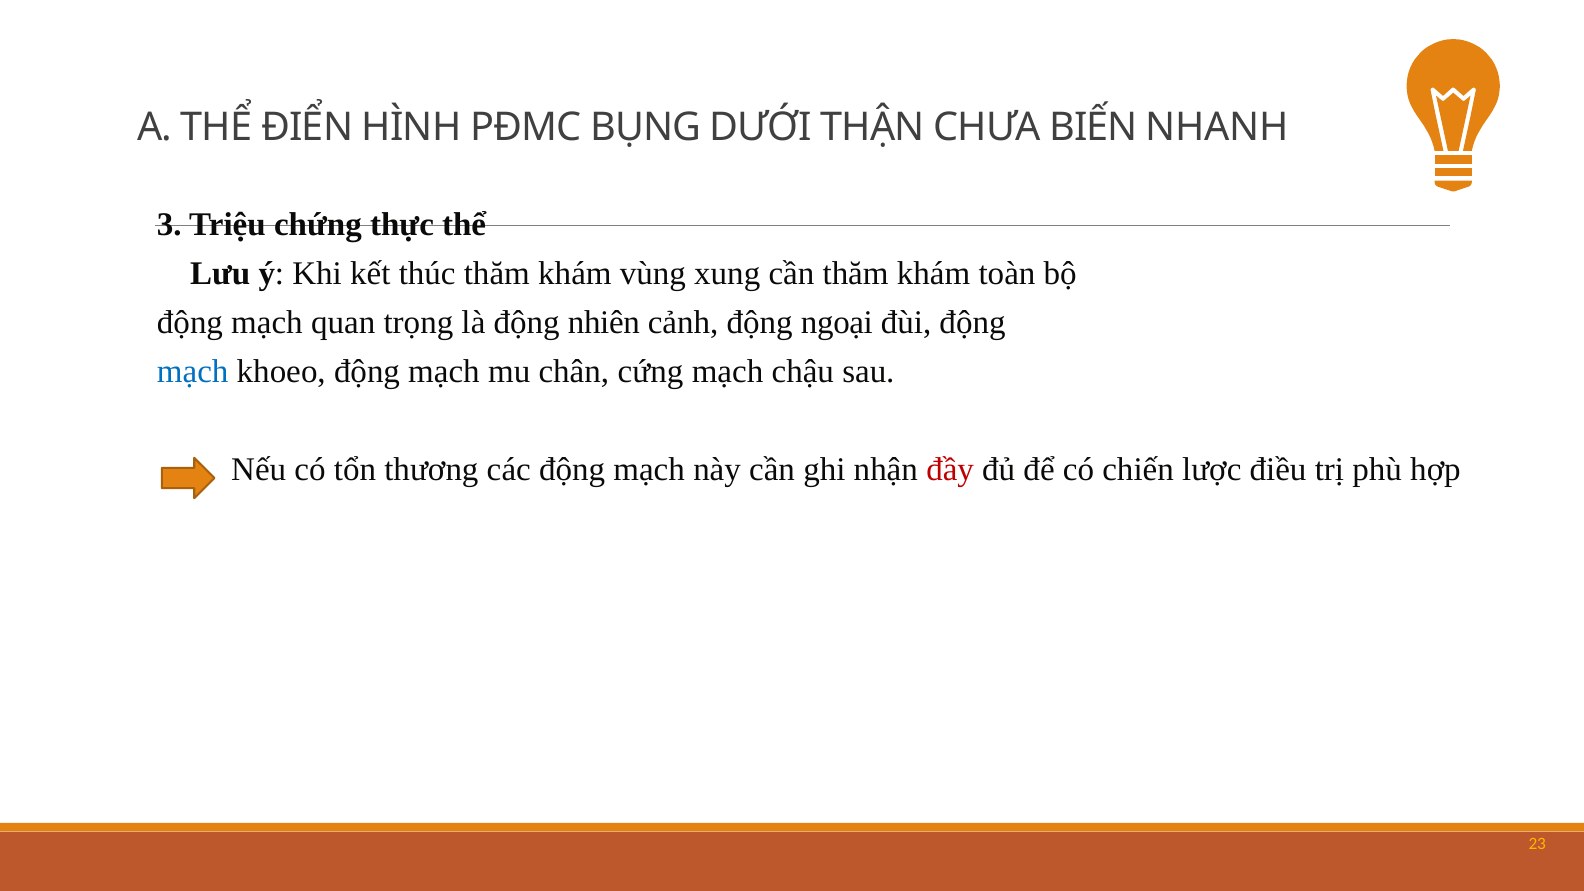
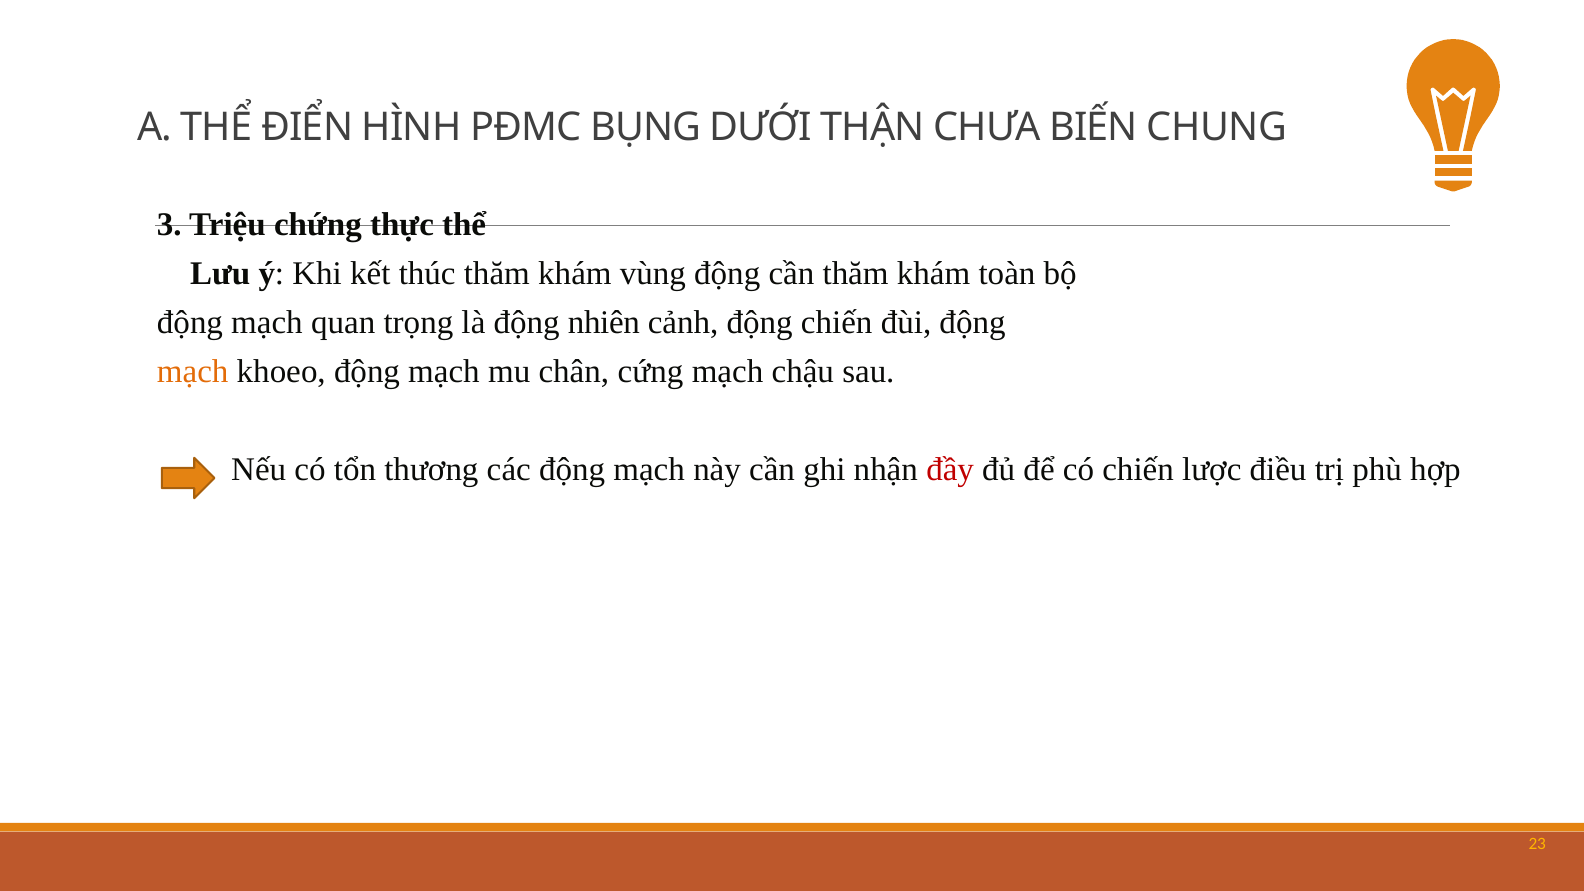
NHANH: NHANH -> CHUNG (1217, 128)
vùng xung: xung -> động (727, 274)
động ngoại: ngoại -> chiến (837, 323)
mạch colour: blue -> orange (193, 372)
